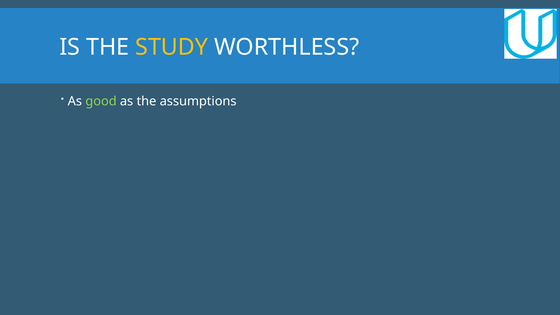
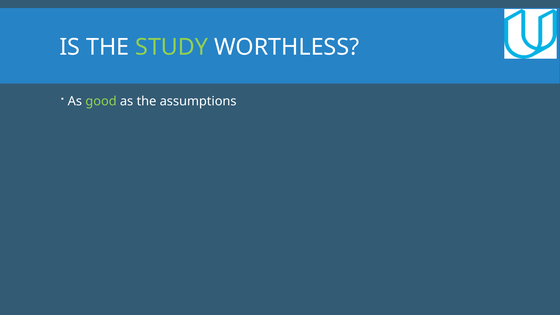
STUDY colour: yellow -> light green (172, 47)
